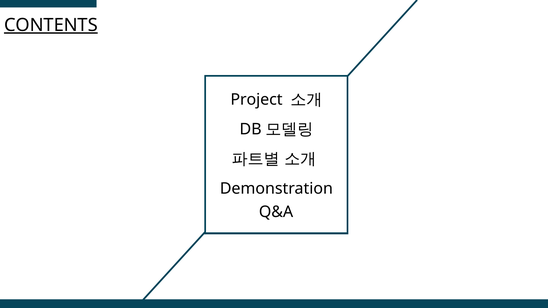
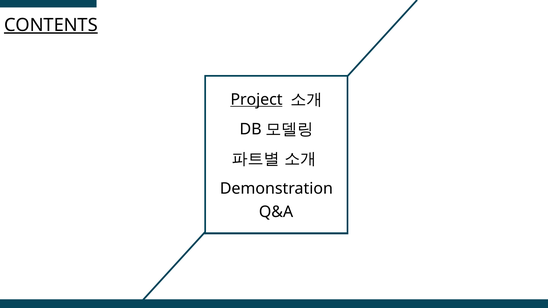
Project underline: none -> present (256, 100)
